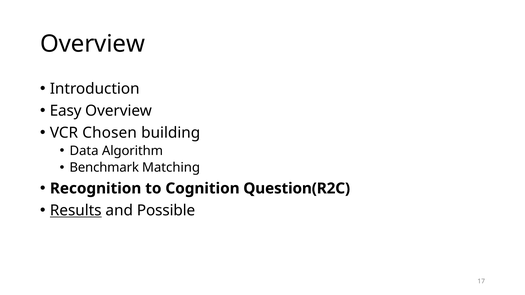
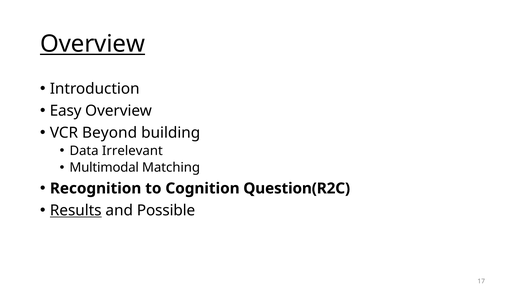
Overview underline: none -> present (93, 44)
Chosen: Chosen -> Beyond (110, 133)
Algorithm: Algorithm -> Irrelevant (132, 151)
Benchmark: Benchmark -> Multimodal (104, 168)
